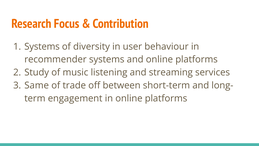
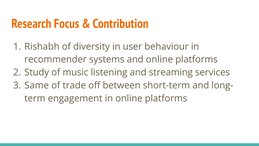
Systems: Systems -> Rishabh (42, 46)
